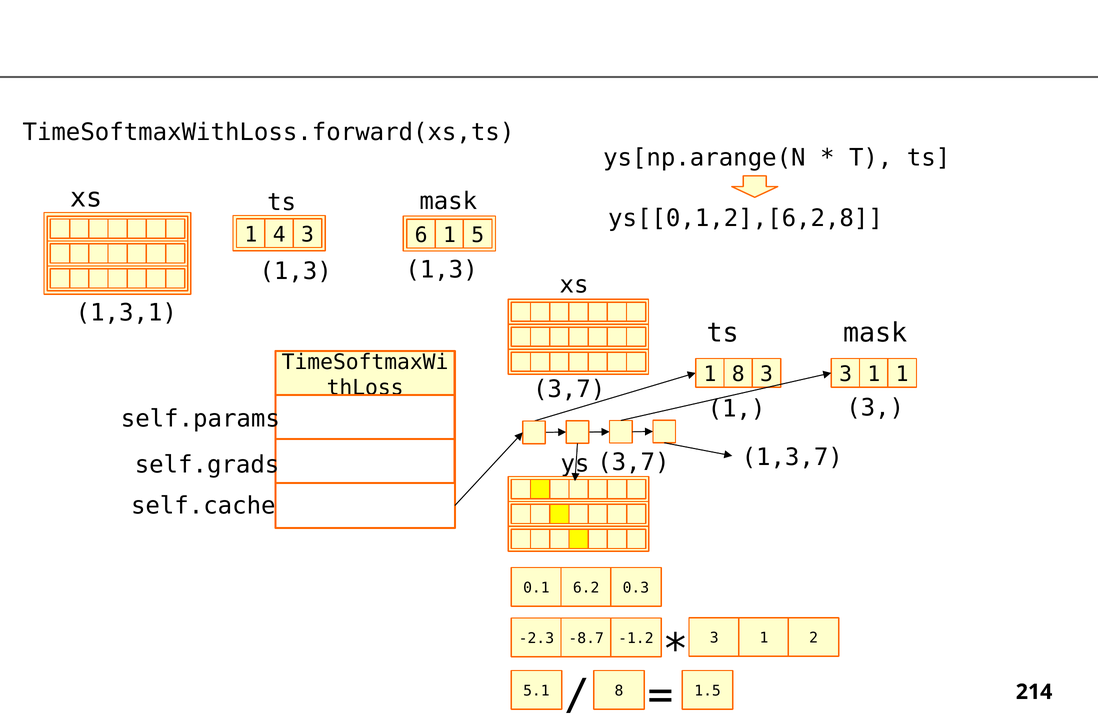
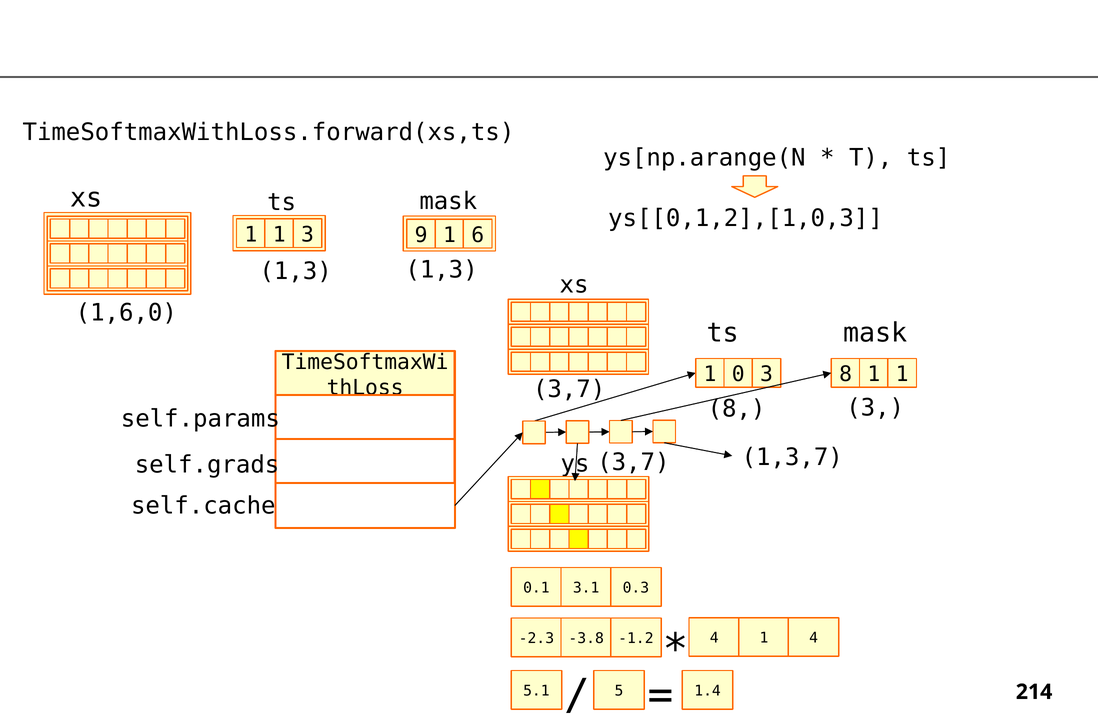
ys[[0,1,2],[6,2,8: ys[[0,1,2],[6,2,8 -> ys[[0,1,2],[1,0,3 (745, 218)
4: 4 -> 1 (279, 235)
6: 6 -> 9 (421, 235)
5: 5 -> 6 (478, 235)
1,3,1: 1,3,1 -> 1,6,0 (126, 313)
1 8: 8 -> 0 (738, 375)
3 3: 3 -> 8 (846, 375)
1: 1 -> 8 (737, 409)
6.2: 6.2 -> 3.1 (586, 588)
-8.7: -8.7 -> -3.8 (586, 639)
-1.2 3: 3 -> 4 (714, 638)
1 2: 2 -> 4 (814, 638)
8: 8 -> 5 (619, 691)
1.5: 1.5 -> 1.4 (708, 691)
